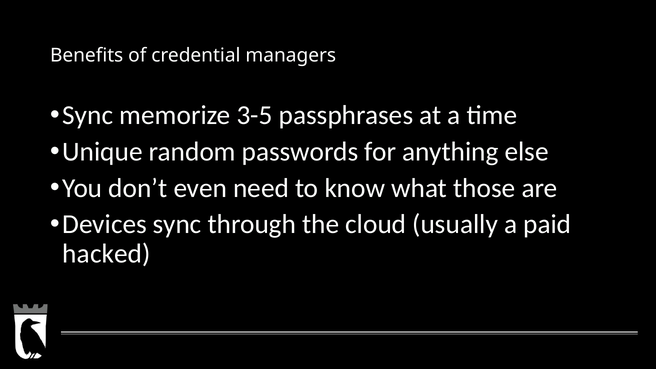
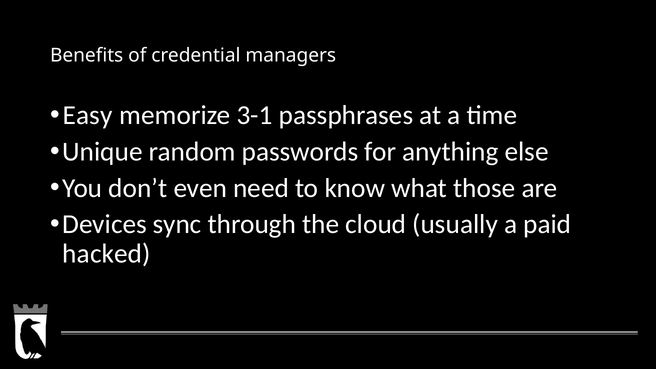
Sync: Sync -> Easy (88, 115)
3-5: 3-5 -> 3-1 (255, 115)
